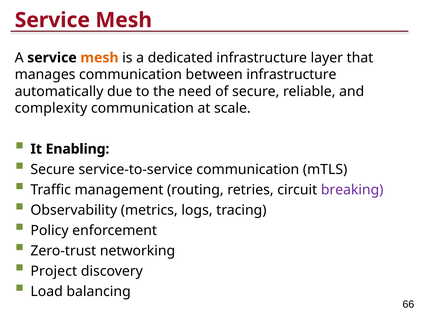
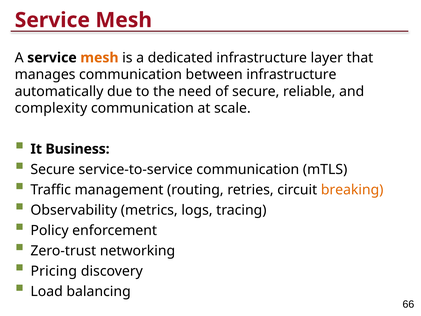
Enabling: Enabling -> Business (78, 149)
breaking colour: purple -> orange (352, 190)
Project: Project -> Pricing (54, 271)
